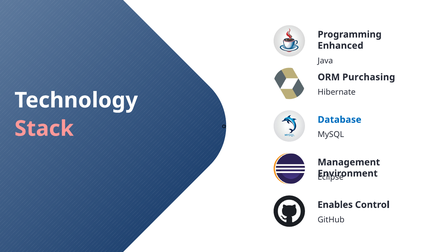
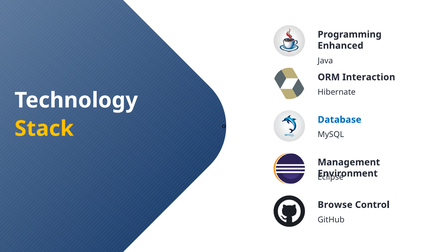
Purchasing: Purchasing -> Interaction (369, 77)
Stack colour: pink -> yellow (44, 129)
Enables: Enables -> Browse (335, 205)
